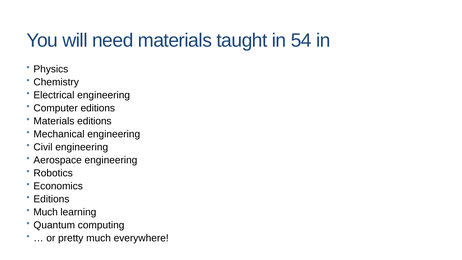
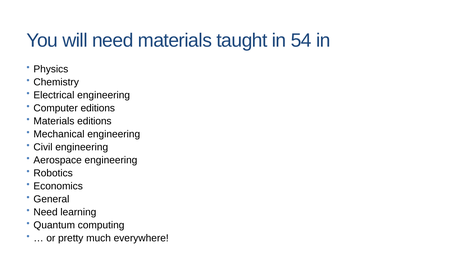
Editions: Editions -> General (51, 199)
Much: Much -> Need (46, 212)
